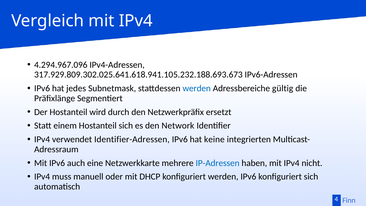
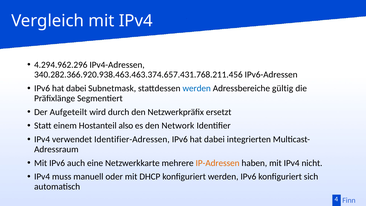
4.294.967.096: 4.294.967.096 -> 4.294.962.296 (61, 65)
317.929.809.302.025.641.618.941.105.232.188.693.673: 317.929.809.302.025.641.618.941.105.232.188.693.673 -> 340.282.366.920.938.463.463.374.657.431.768.211.456 (138, 75)
jedes: jedes -> dabei (76, 88)
Der Hostanteil: Hostanteil -> Aufgeteilt (68, 112)
Hostanteil sich: sich -> also (126, 126)
keine: keine -> dabei (214, 139)
IP-Adressen colour: blue -> orange (218, 163)
